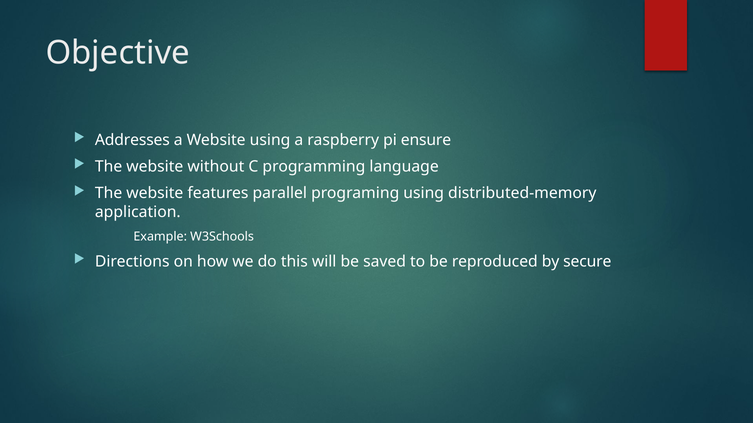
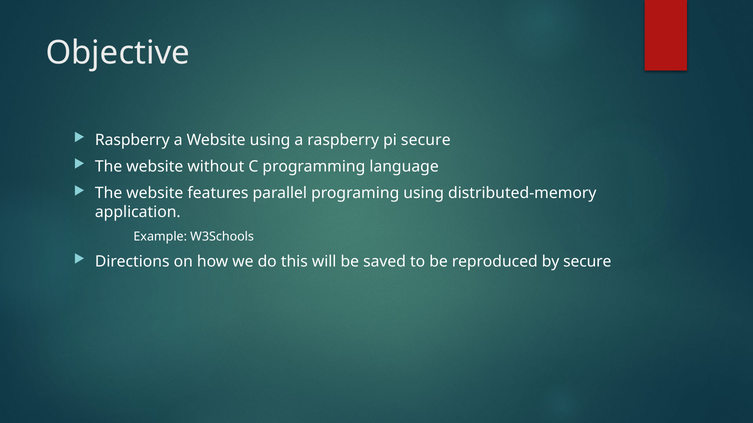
Addresses: Addresses -> Raspberry (132, 140)
pi ensure: ensure -> secure (426, 140)
